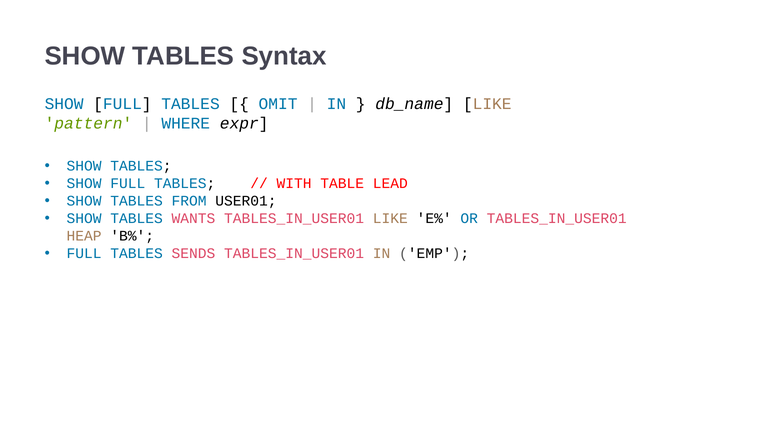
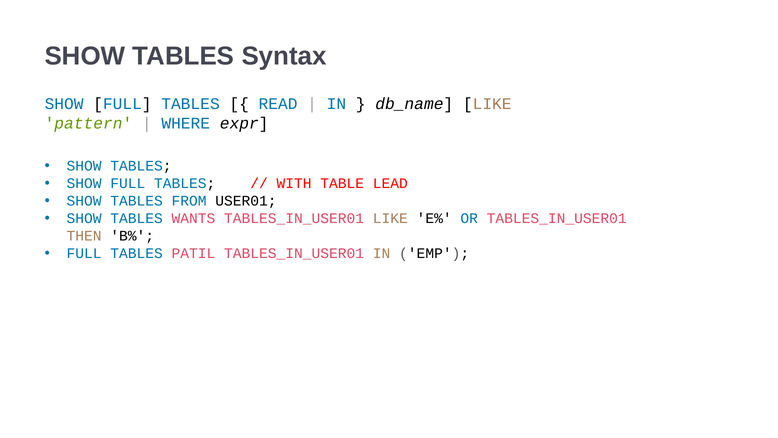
OMIT: OMIT -> READ (278, 104)
HEAP: HEAP -> THEN (84, 236)
SENDS: SENDS -> PATIL (193, 253)
